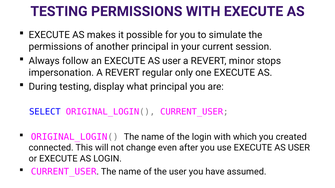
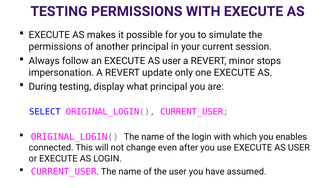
regular: regular -> update (157, 73)
created: created -> enables (291, 137)
